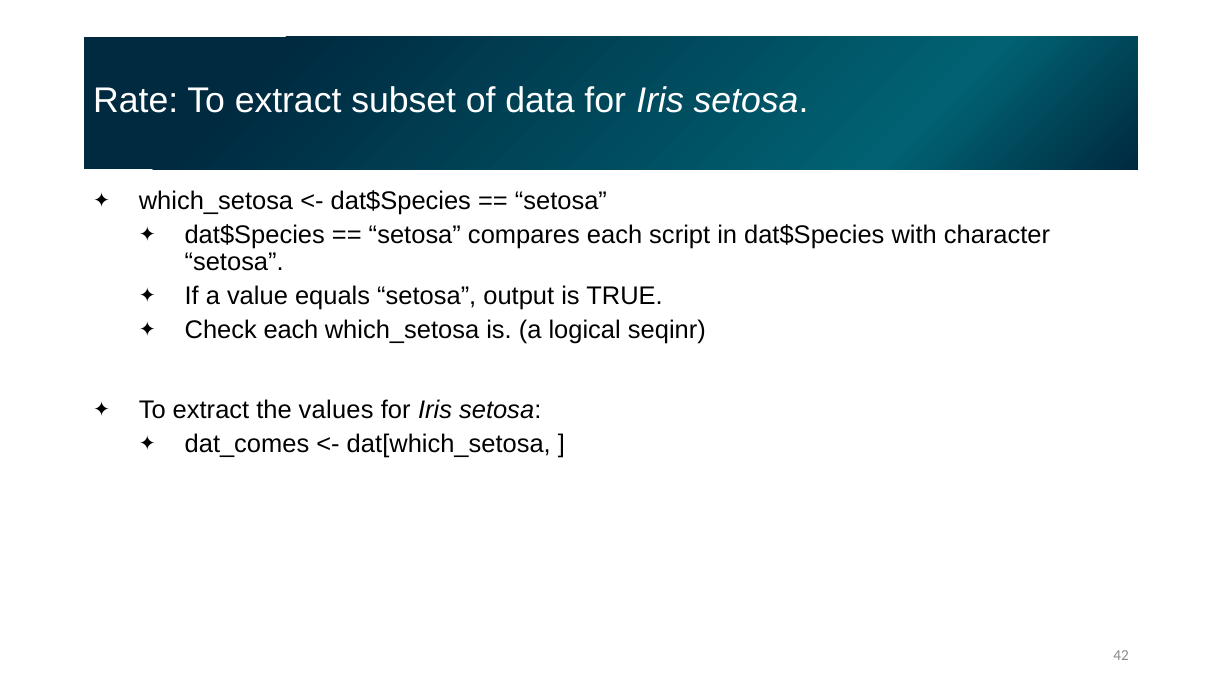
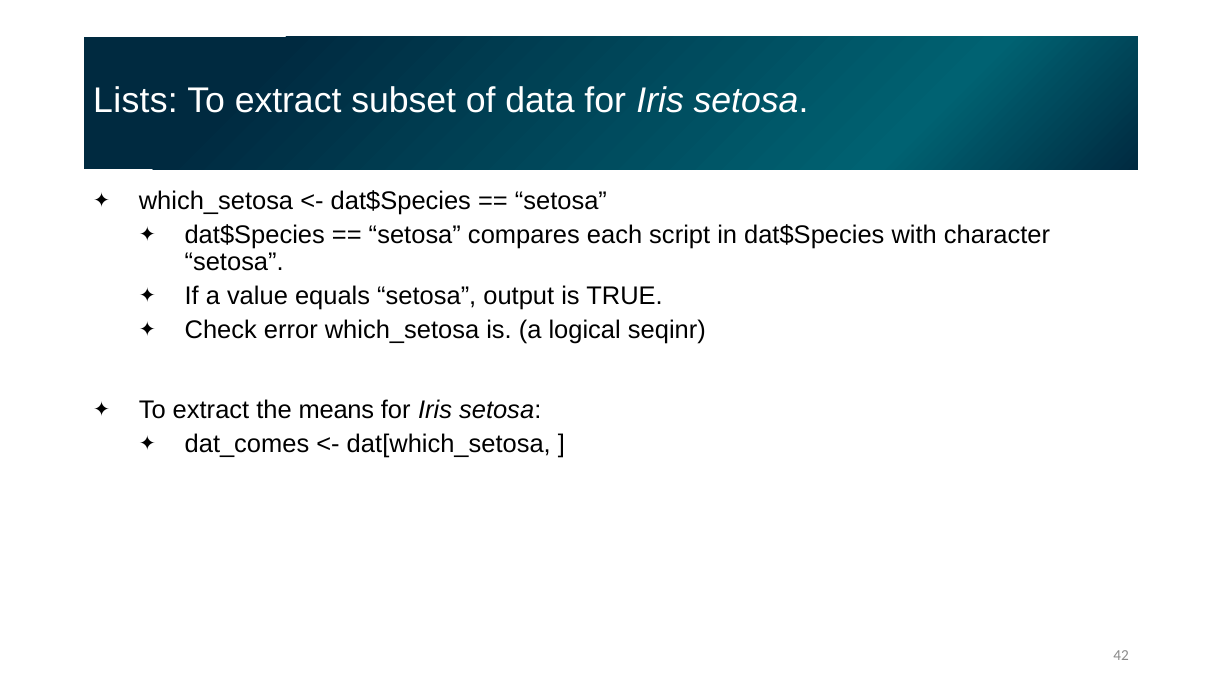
Rate: Rate -> Lists (136, 100)
Check each: each -> error (291, 330)
values: values -> means (336, 411)
